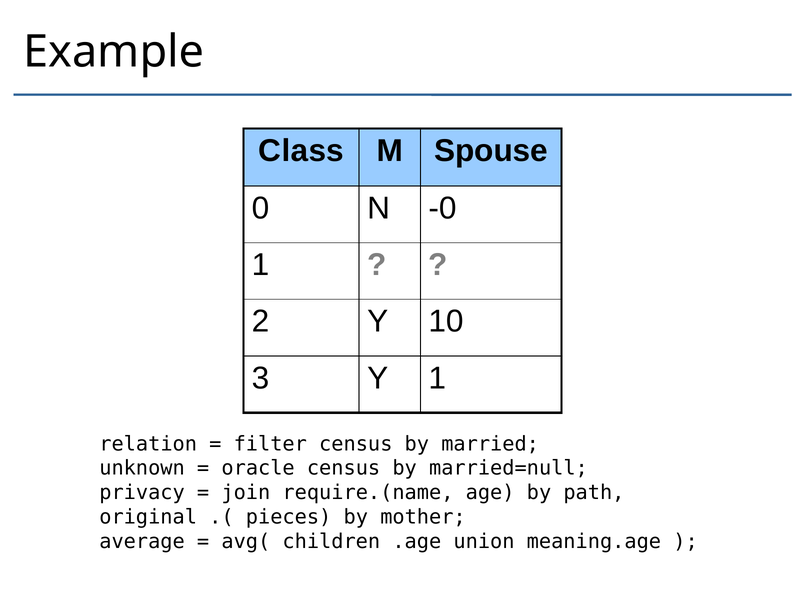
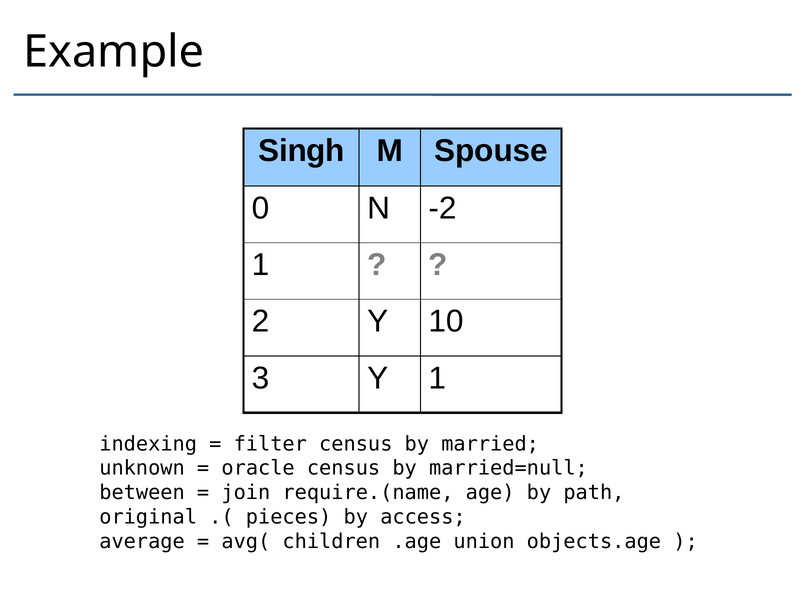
Class: Class -> Singh (302, 151)
-0: -0 -> -2 (442, 208)
relation: relation -> indexing (148, 444)
privacy: privacy -> between (142, 493)
mother: mother -> access (423, 517)
meaning.age: meaning.age -> objects.age (594, 541)
